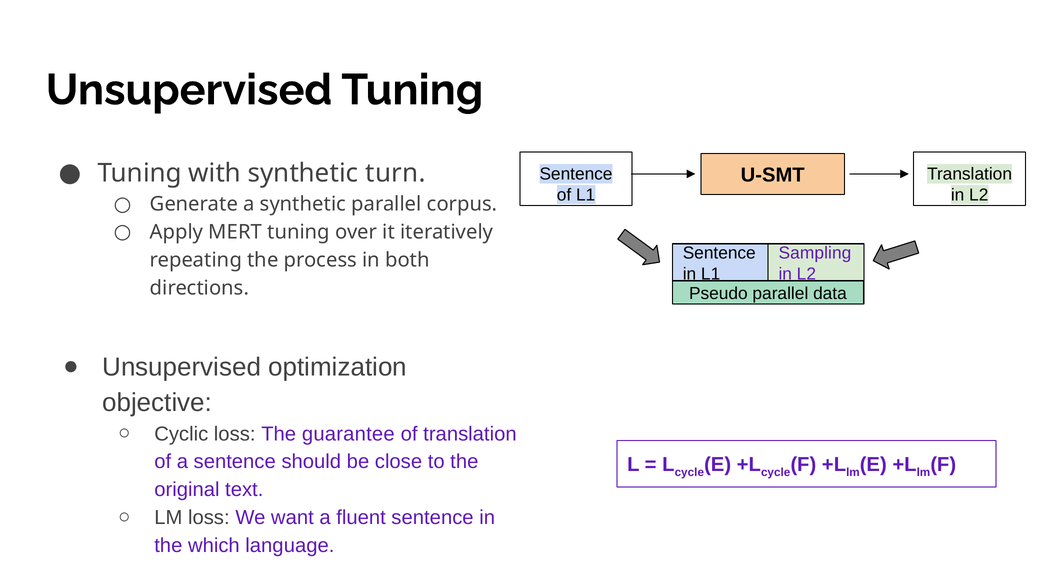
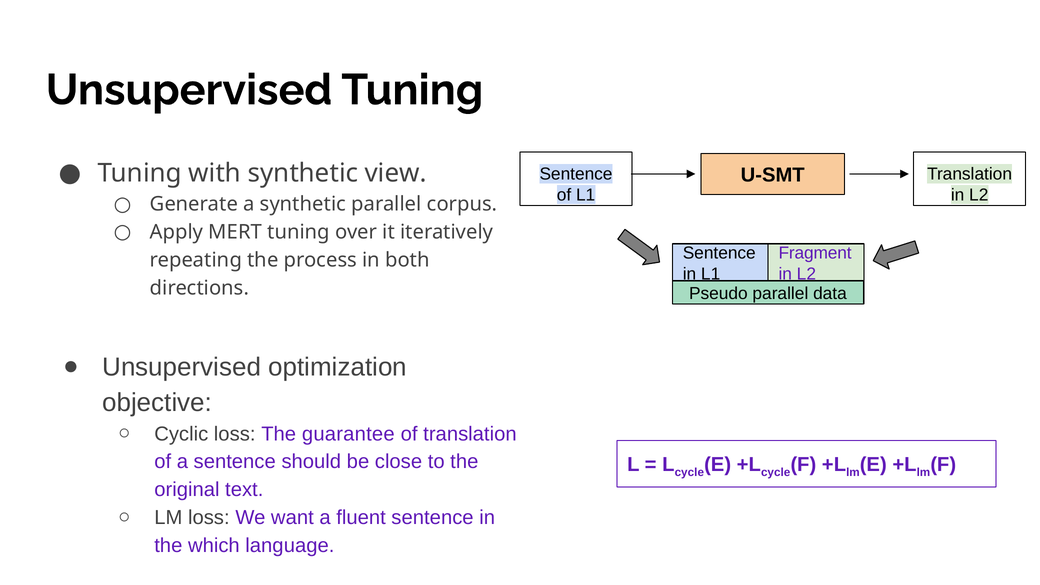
turn: turn -> view (396, 173)
Sampling: Sampling -> Fragment (815, 253)
